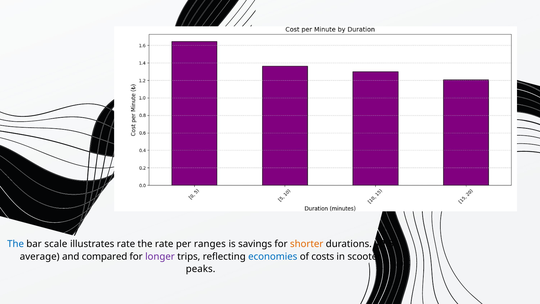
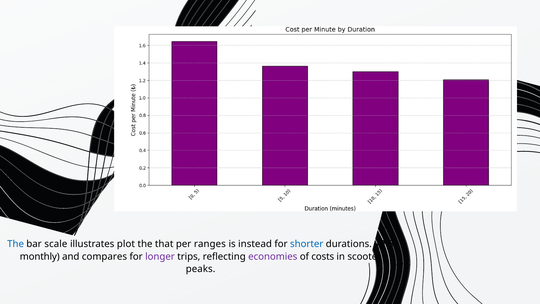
illustrates rate: rate -> plot (126, 244)
the rate: rate -> that (164, 244)
savings: savings -> instead (255, 244)
shorter colour: orange -> blue (307, 244)
average: average -> monthly (40, 256)
compared: compared -> compares (104, 256)
economies colour: blue -> purple (273, 256)
